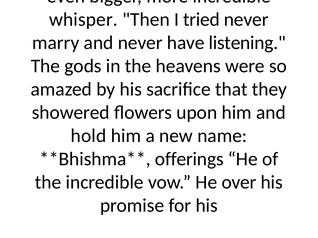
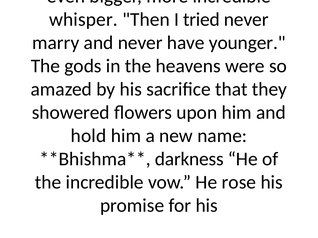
listening: listening -> younger (247, 43)
offerings: offerings -> darkness (189, 159)
over: over -> rose (239, 183)
